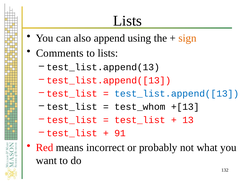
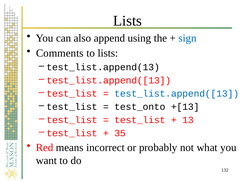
sign colour: orange -> blue (188, 38)
test_whom: test_whom -> test_onto (140, 107)
91: 91 -> 35 (120, 133)
